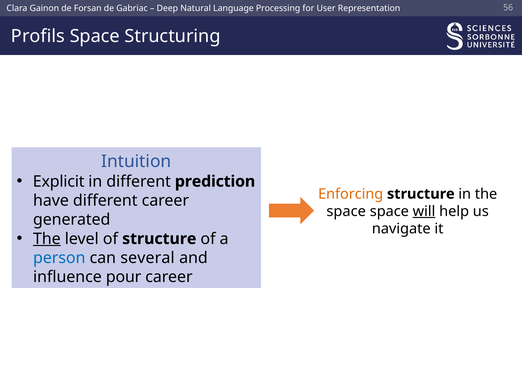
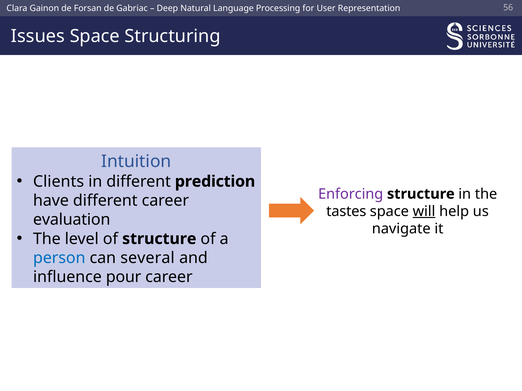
Profils: Profils -> Issues (38, 36)
Explicit: Explicit -> Clients (59, 182)
Enforcing colour: orange -> purple (351, 194)
space: space -> tastes (346, 212)
generated: generated -> evaluation (72, 220)
The underline: present -> none (47, 239)
